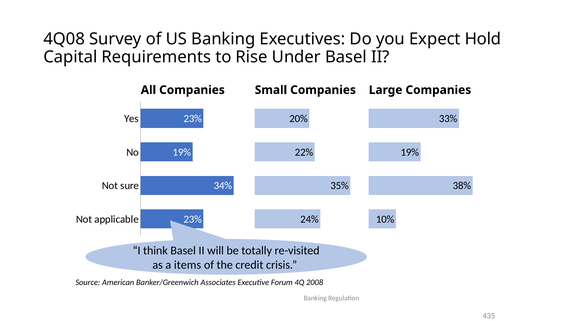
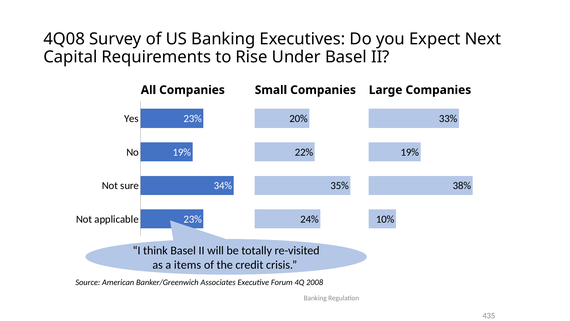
Hold: Hold -> Next (483, 39)
